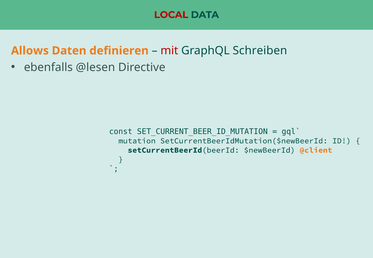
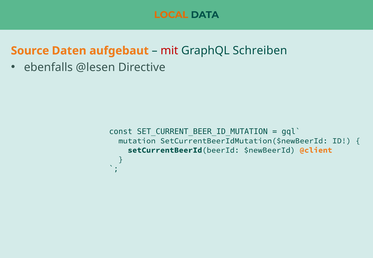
LOCAL colour: red -> orange (171, 15)
Allows: Allows -> Source (30, 51)
definieren: definieren -> aufgebaut (119, 51)
